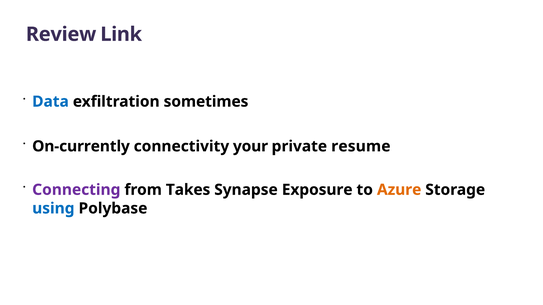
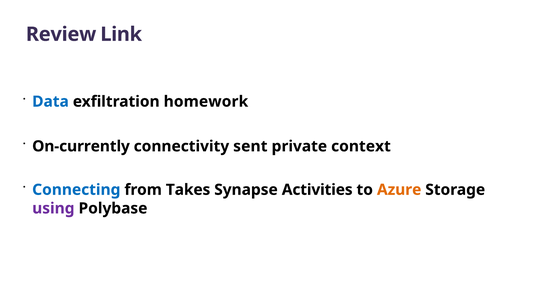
sometimes: sometimes -> homework (206, 102)
your: your -> sent (250, 146)
resume: resume -> context (361, 146)
Connecting colour: purple -> blue (76, 190)
Exposure: Exposure -> Activities (317, 190)
using colour: blue -> purple (53, 209)
